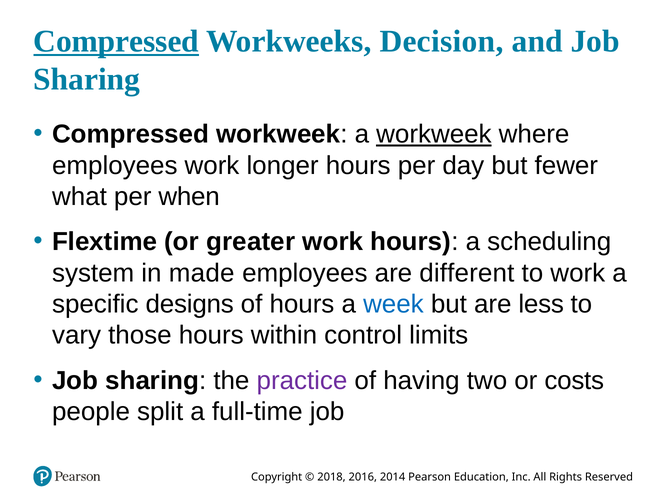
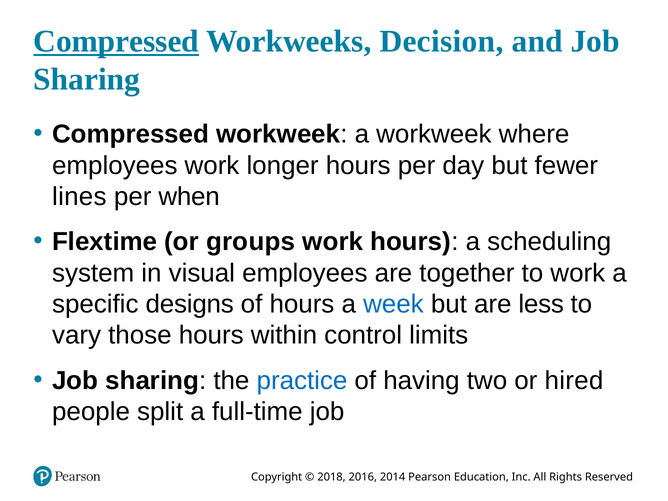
workweek underline: present -> none (434, 134)
what: what -> lines (79, 197)
greater: greater -> groups (251, 242)
made: made -> visual (202, 273)
different: different -> together (467, 273)
practice colour: purple -> blue (302, 380)
costs: costs -> hired (574, 380)
